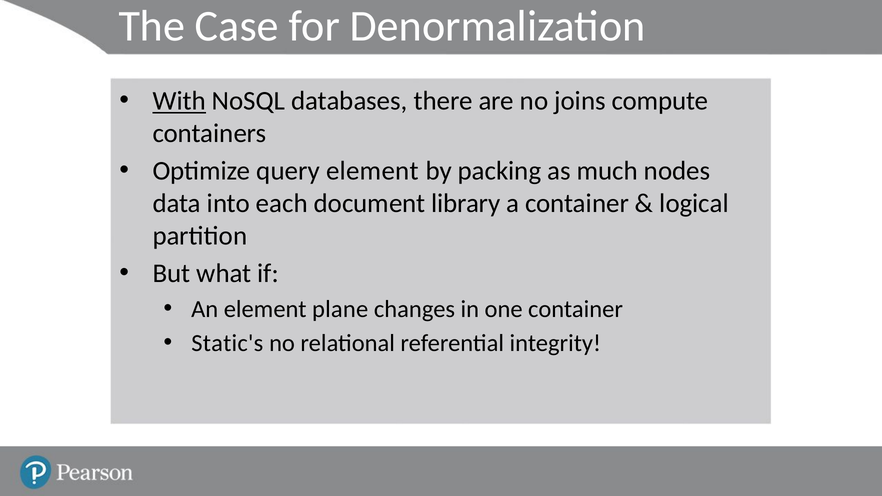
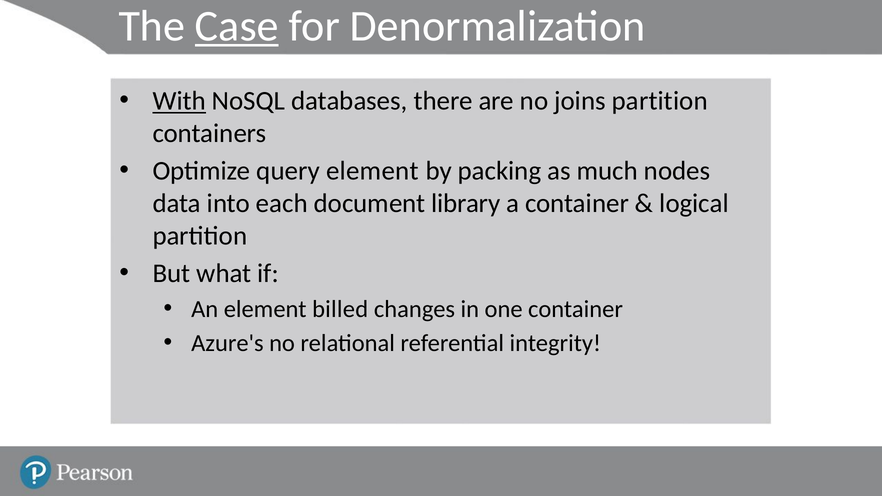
Case underline: none -> present (237, 26)
joins compute: compute -> partition (660, 101)
plane: plane -> billed (340, 309)
Static's: Static's -> Azure's (227, 343)
